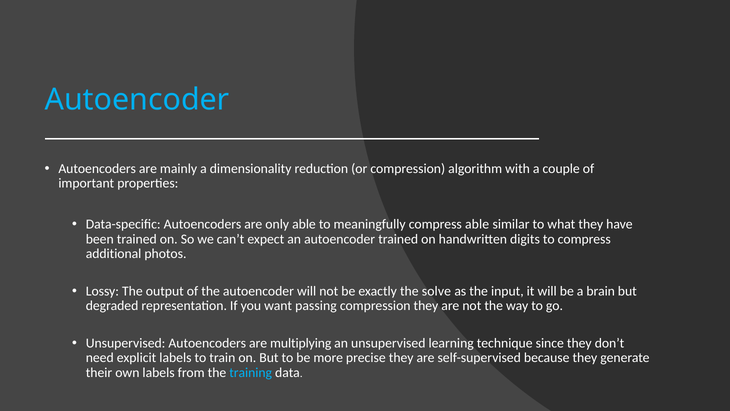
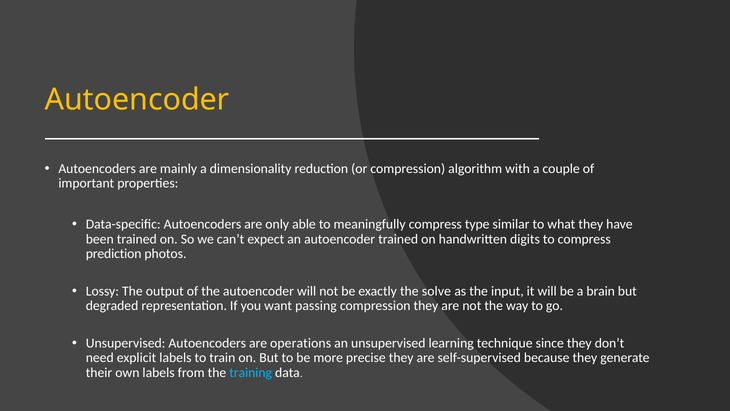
Autoencoder colour: light blue -> yellow (137, 100)
compress able: able -> type (477, 224)
additional: additional -> prediction (114, 254)
multiplying: multiplying -> operations (301, 343)
